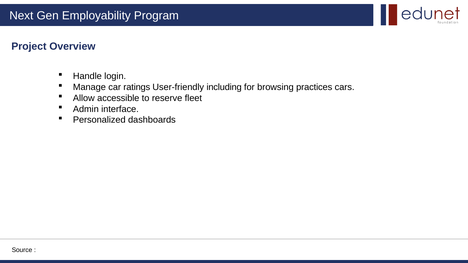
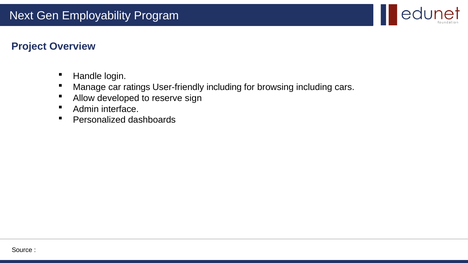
browsing practices: practices -> including (314, 87)
accessible: accessible -> developed (118, 98)
fleet: fleet -> sign (193, 98)
